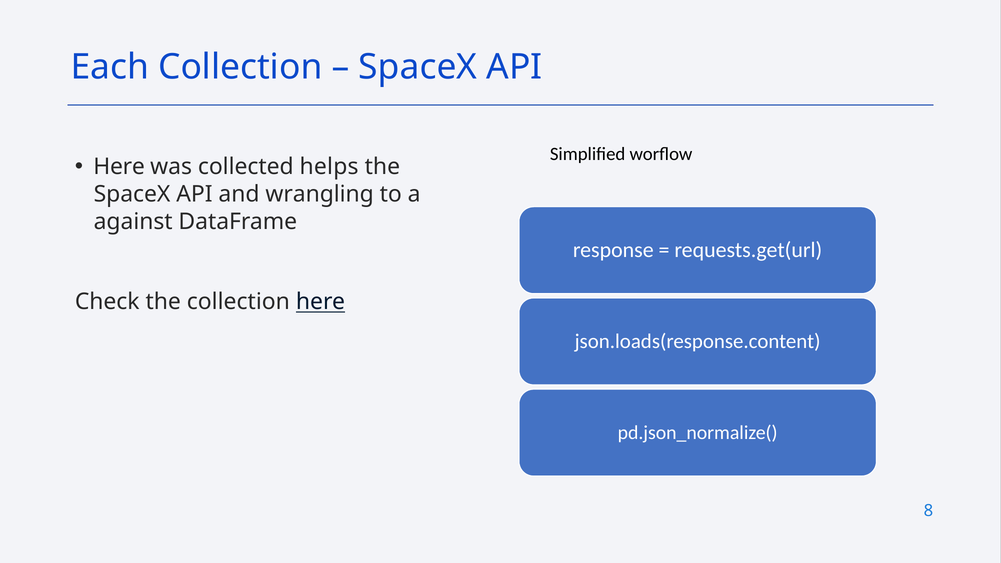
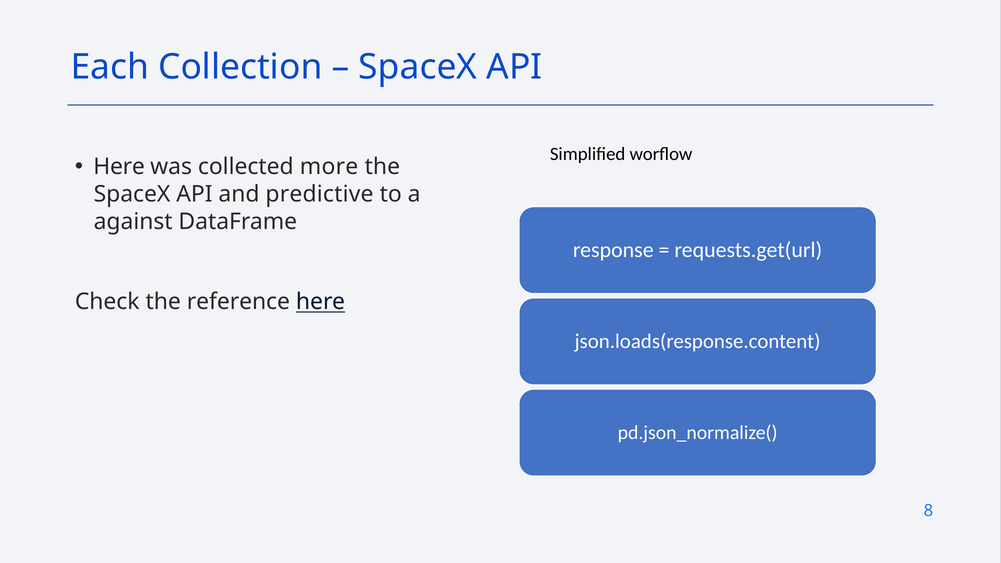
helps: helps -> more (329, 167)
wrangling: wrangling -> predictive (320, 194)
the collection: collection -> reference (238, 302)
